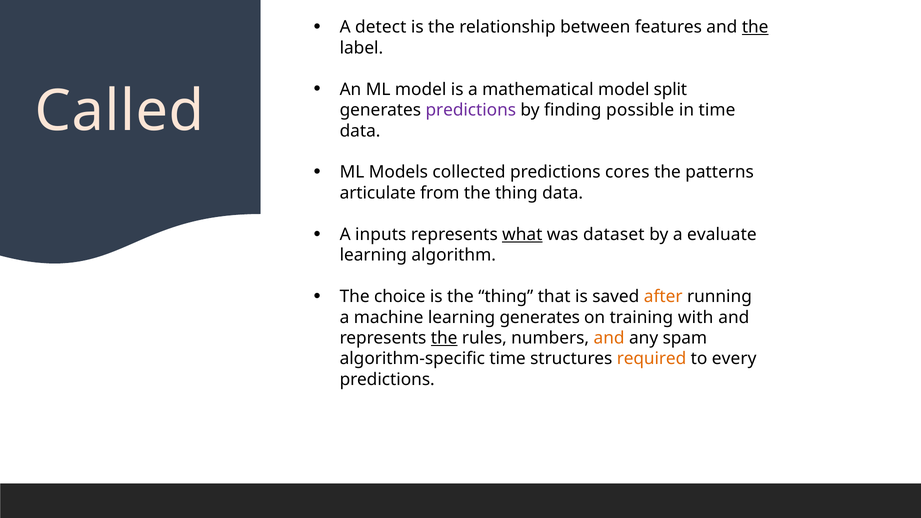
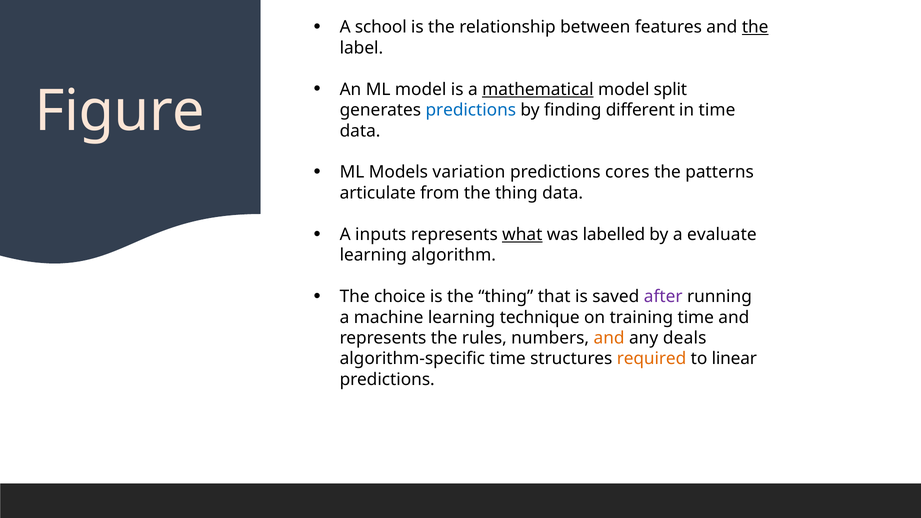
detect: detect -> school (381, 27)
mathematical underline: none -> present (538, 89)
Called: Called -> Figure (120, 111)
predictions colour: purple -> blue (471, 110)
possible: possible -> different (640, 110)
collected: collected -> variation (469, 172)
dataset: dataset -> labelled (614, 234)
after colour: orange -> purple (663, 297)
learning generates: generates -> technique (540, 317)
training with: with -> time (696, 317)
the underline: present -> none (444, 338)
spam: spam -> deals (685, 338)
every: every -> linear (734, 359)
